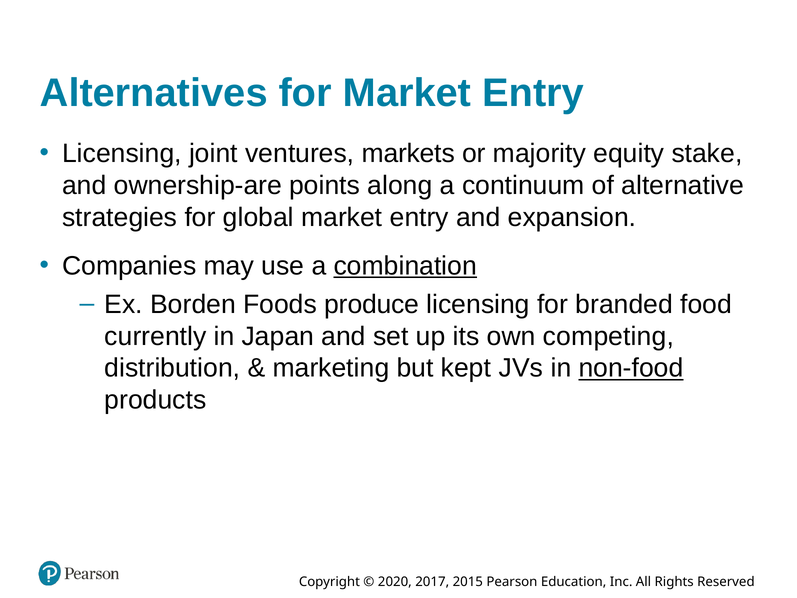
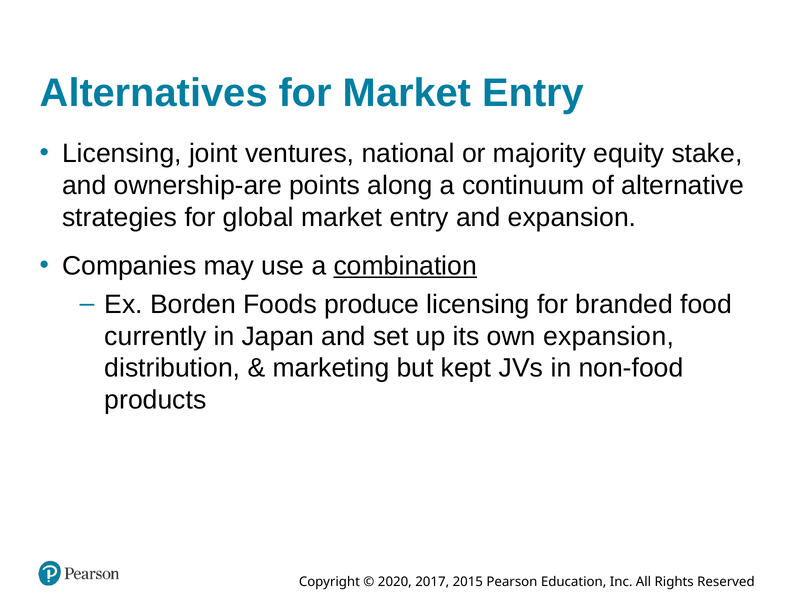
markets: markets -> national (408, 153)
own competing: competing -> expansion (609, 336)
non-food underline: present -> none (631, 368)
